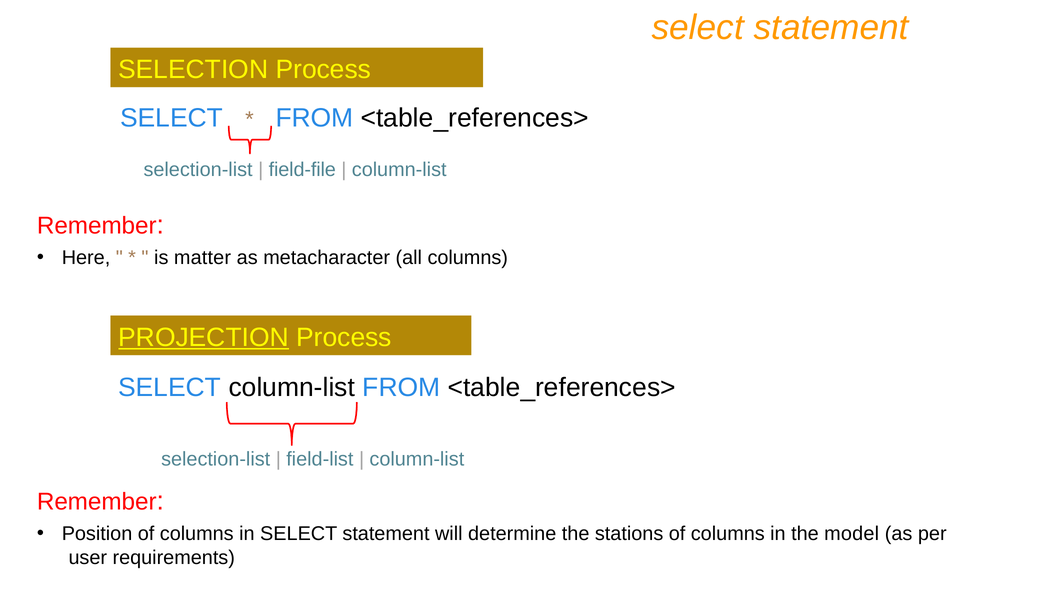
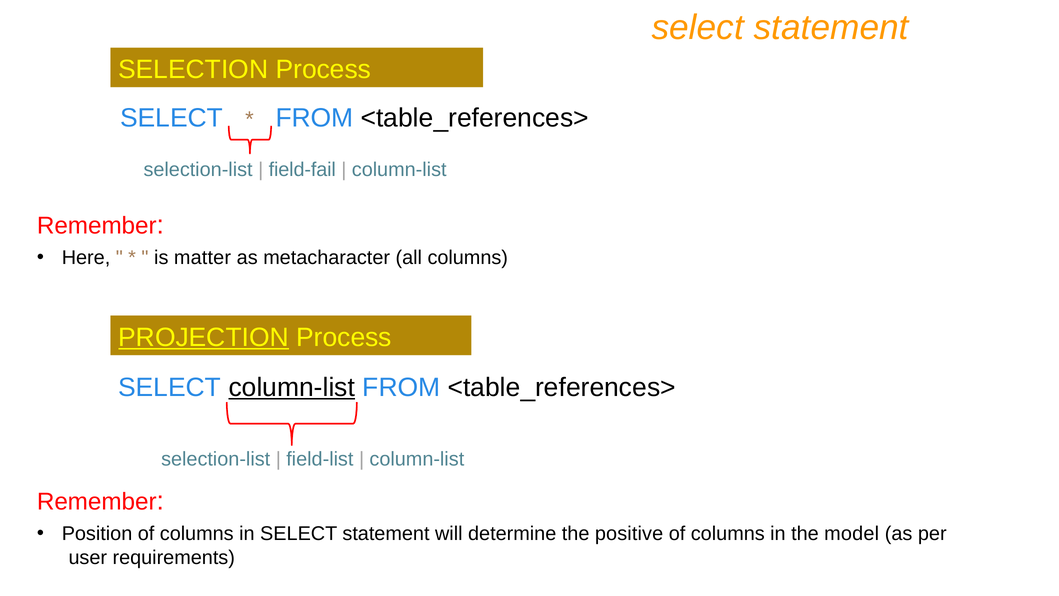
field-file: field-file -> field-fail (302, 169)
column-list underline: none -> present (292, 387)
stations: stations -> positive (629, 534)
